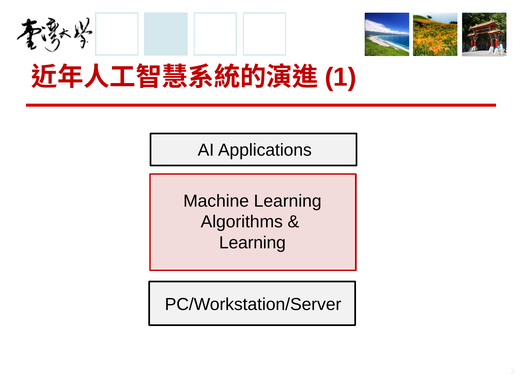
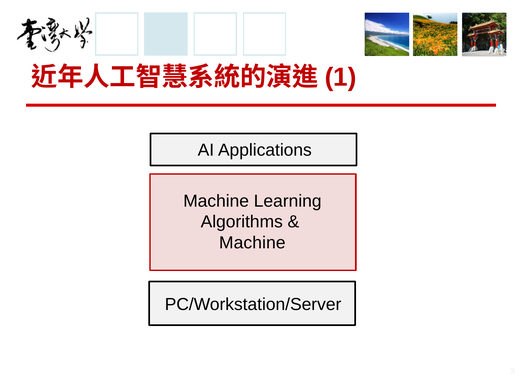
Learning: Learning -> Machine (252, 243)
